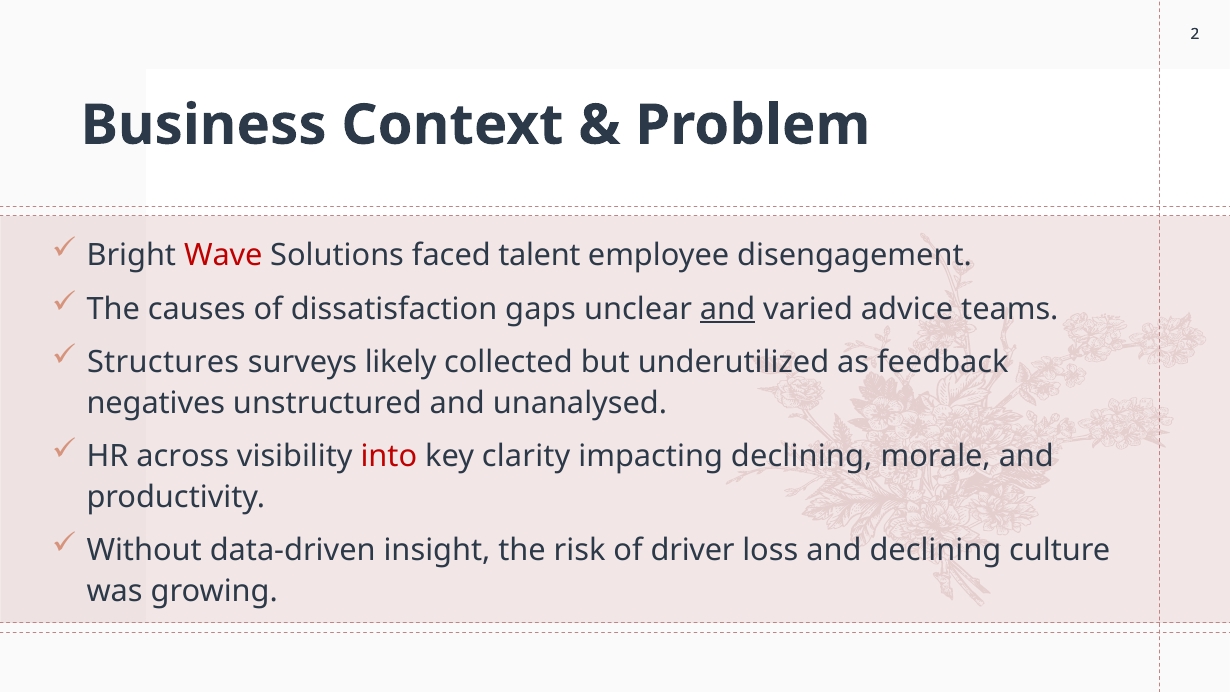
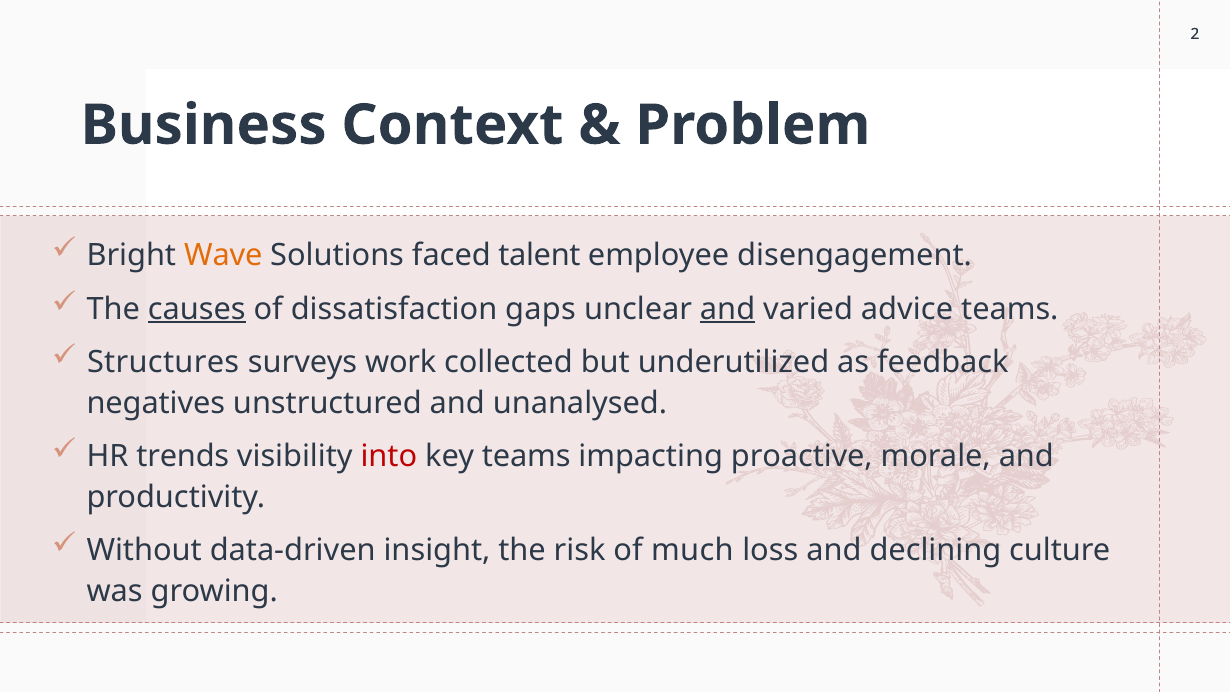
Wave colour: red -> orange (223, 255)
causes underline: none -> present (197, 309)
likely: likely -> work (401, 362)
across: across -> trends (183, 456)
key clarity: clarity -> teams (526, 456)
impacting declining: declining -> proactive (802, 456)
driver: driver -> much (692, 550)
